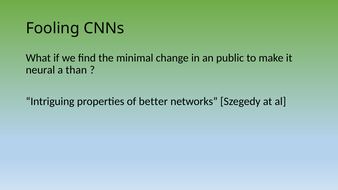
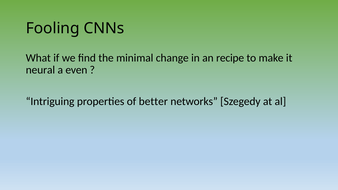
public: public -> recipe (230, 58)
than: than -> even (76, 70)
